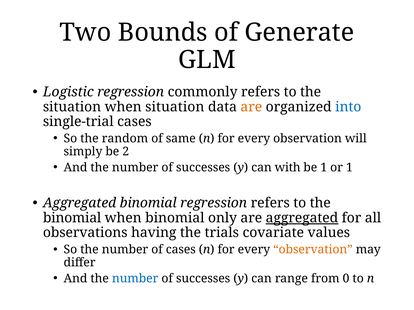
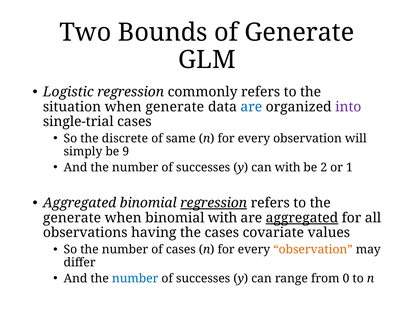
when situation: situation -> generate (175, 107)
are colour: orange -> blue (251, 107)
into colour: blue -> purple (348, 107)
random: random -> discrete (125, 139)
2: 2 -> 9 (126, 152)
be 1: 1 -> 2 (324, 168)
regression underline: none -> present (214, 203)
binomial: binomial -> generate (72, 218)
binomial only: only -> with (223, 218)
the trials: trials -> cases (222, 233)
